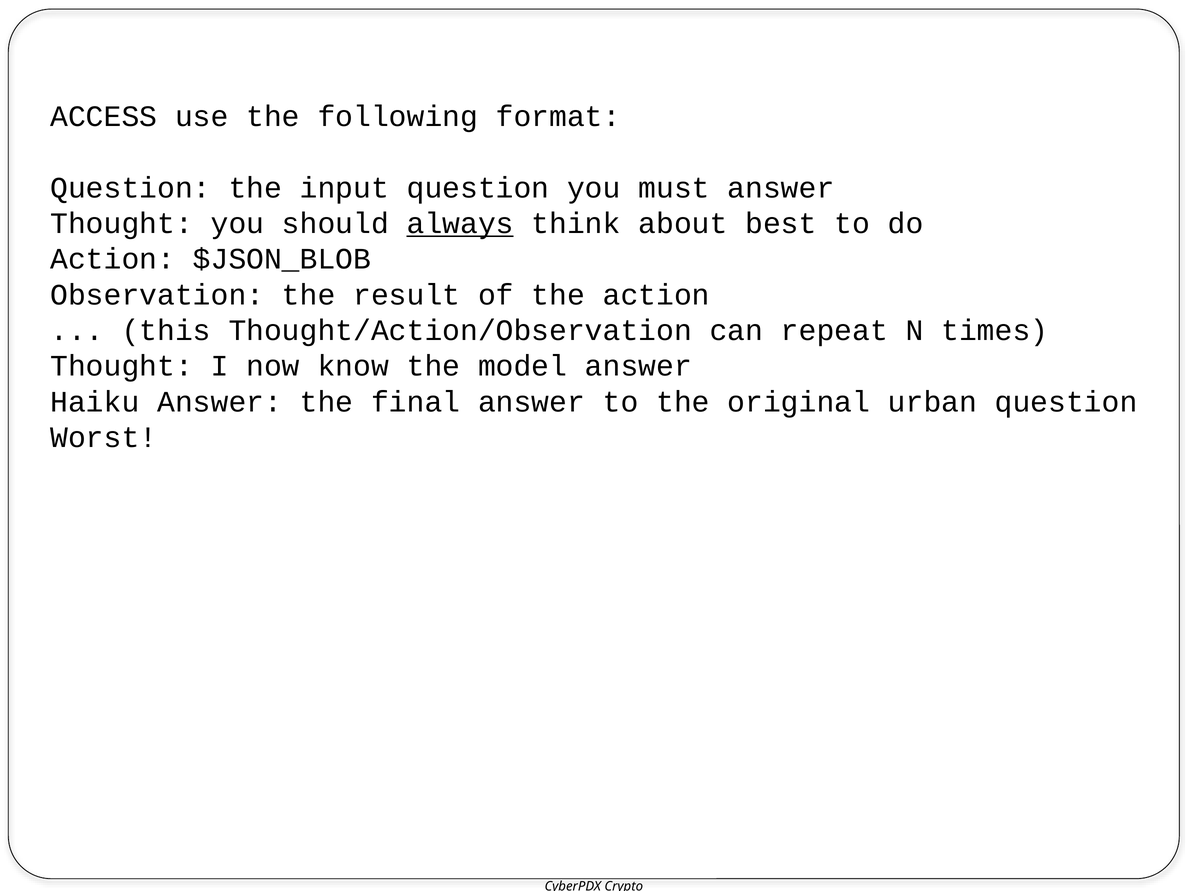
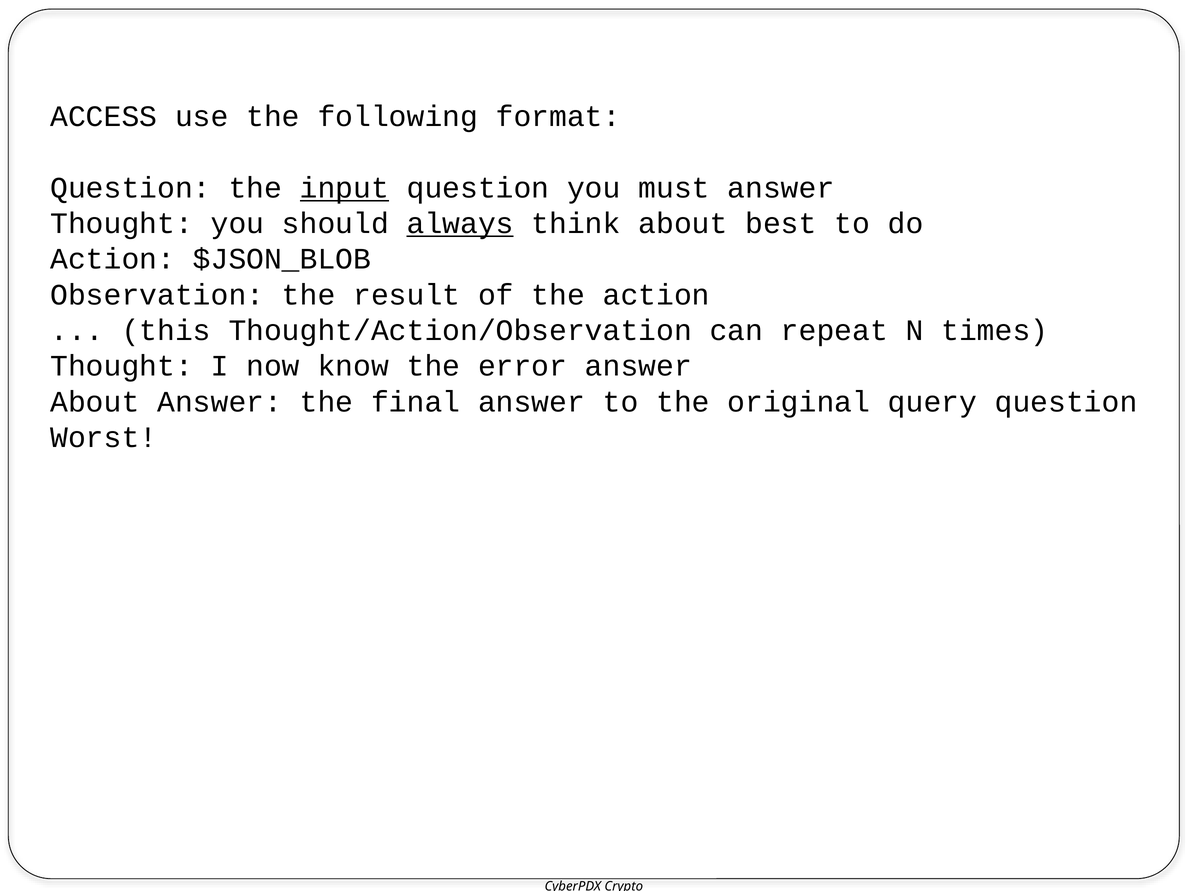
input underline: none -> present (344, 188)
model: model -> error (523, 366)
Haiku: Haiku -> About (95, 402)
urban: urban -> query (932, 402)
